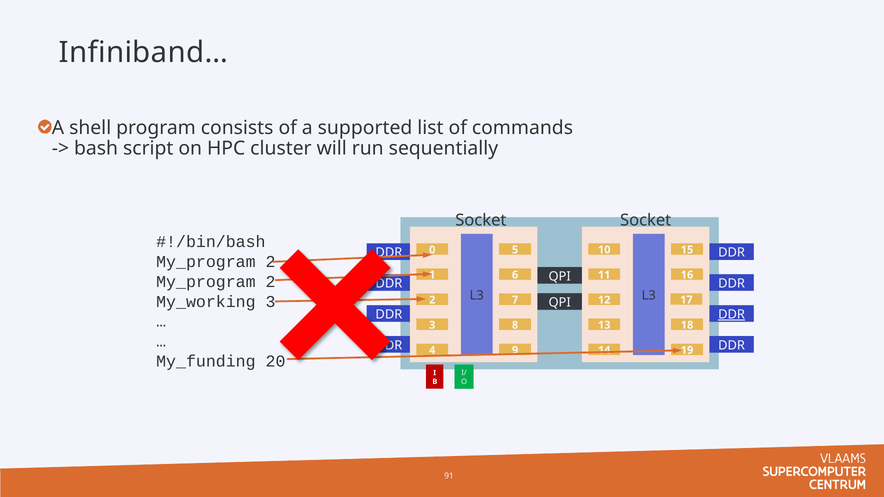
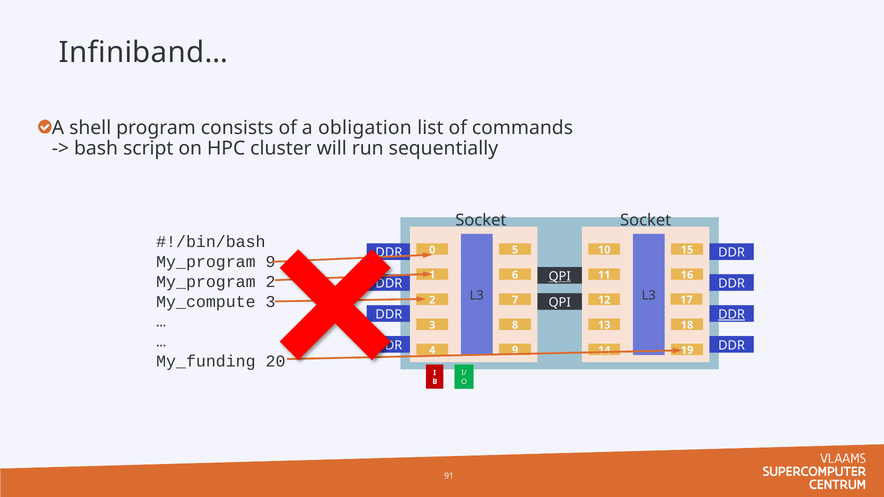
supported: supported -> obligation (365, 128)
2: 2 -> 9 (271, 262)
QPI underline: none -> present (560, 276)
My_working: My_working -> My_compute (206, 302)
